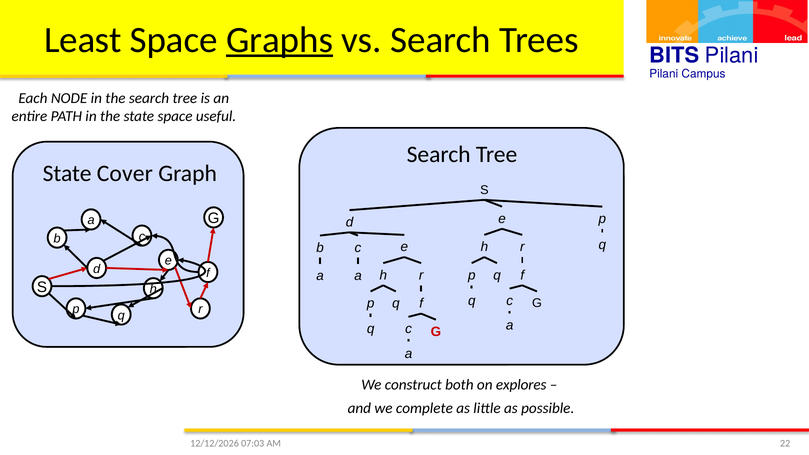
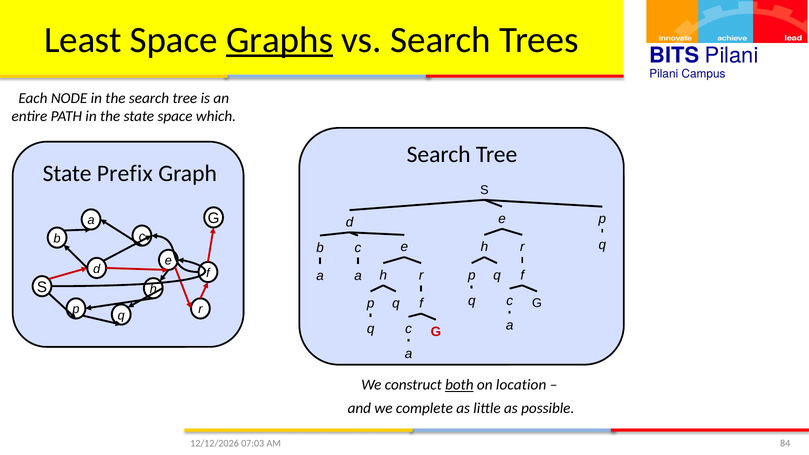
useful: useful -> which (216, 116)
Cover: Cover -> Prefix (125, 173)
both underline: none -> present (459, 385)
explores: explores -> location (521, 385)
22: 22 -> 84 (785, 444)
